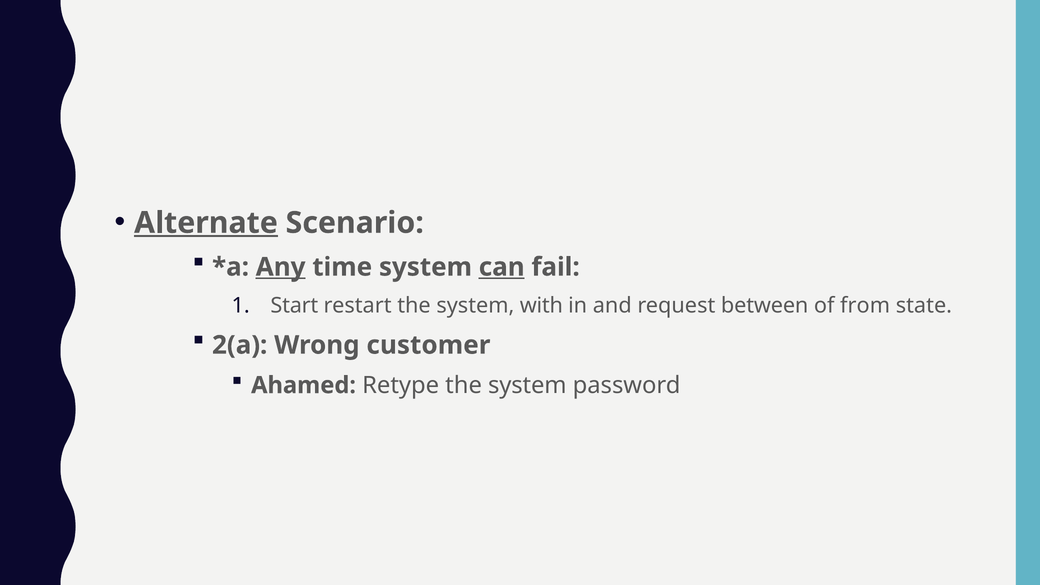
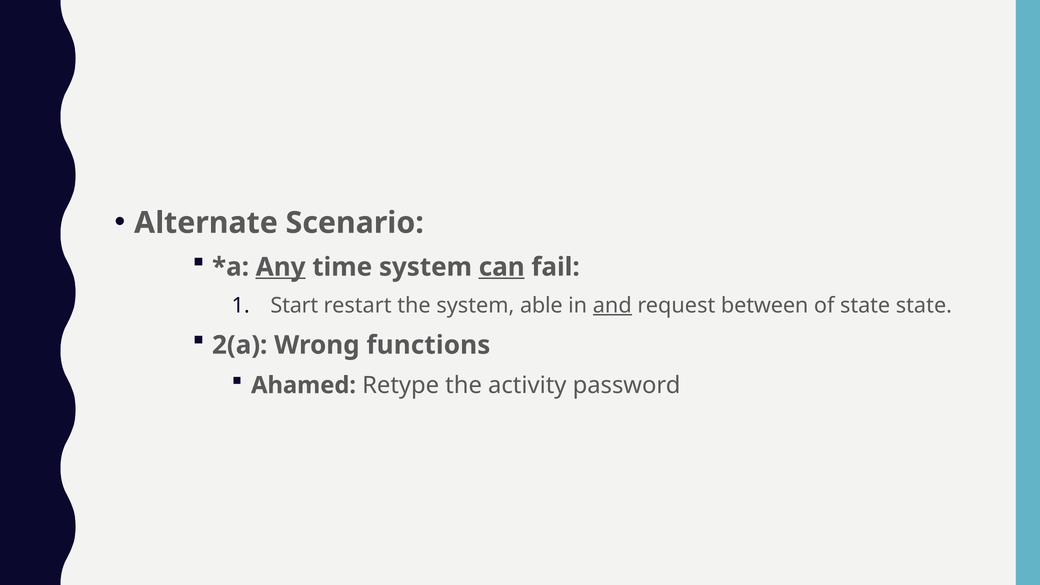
Alternate underline: present -> none (206, 223)
with: with -> able (541, 306)
and underline: none -> present (612, 306)
of from: from -> state (865, 306)
customer: customer -> functions (428, 345)
Retype the system: system -> activity (527, 385)
